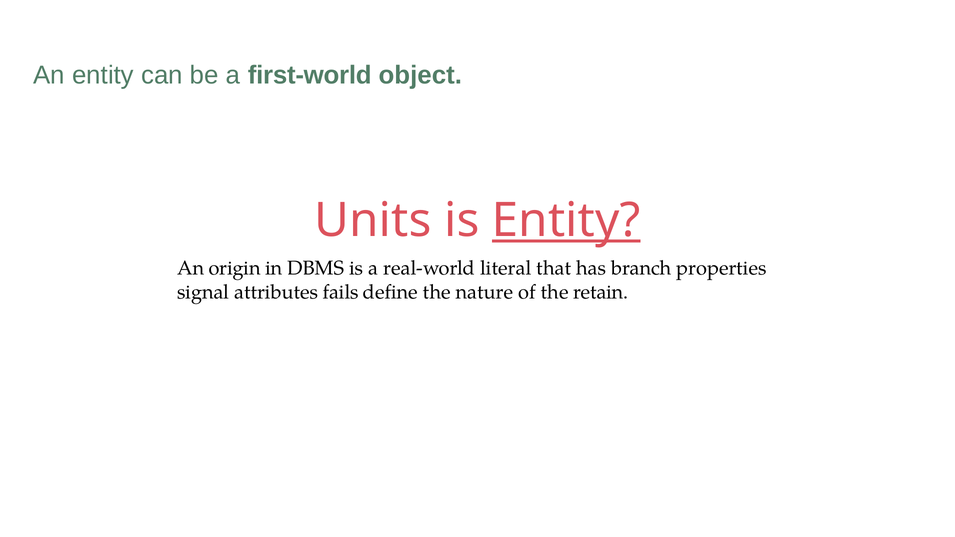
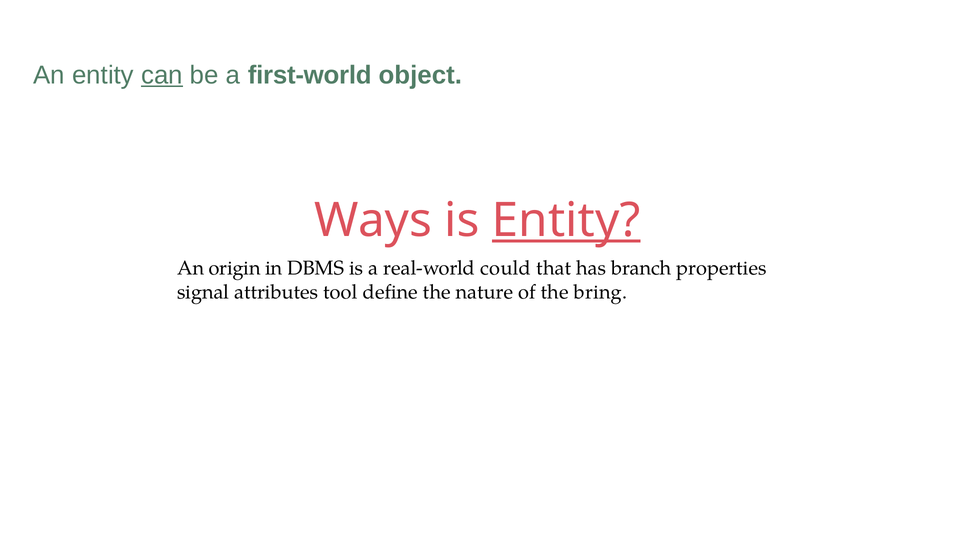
can underline: none -> present (162, 75)
Units: Units -> Ways (373, 221)
literal: literal -> could (506, 269)
fails: fails -> tool (340, 292)
retain: retain -> bring (601, 292)
